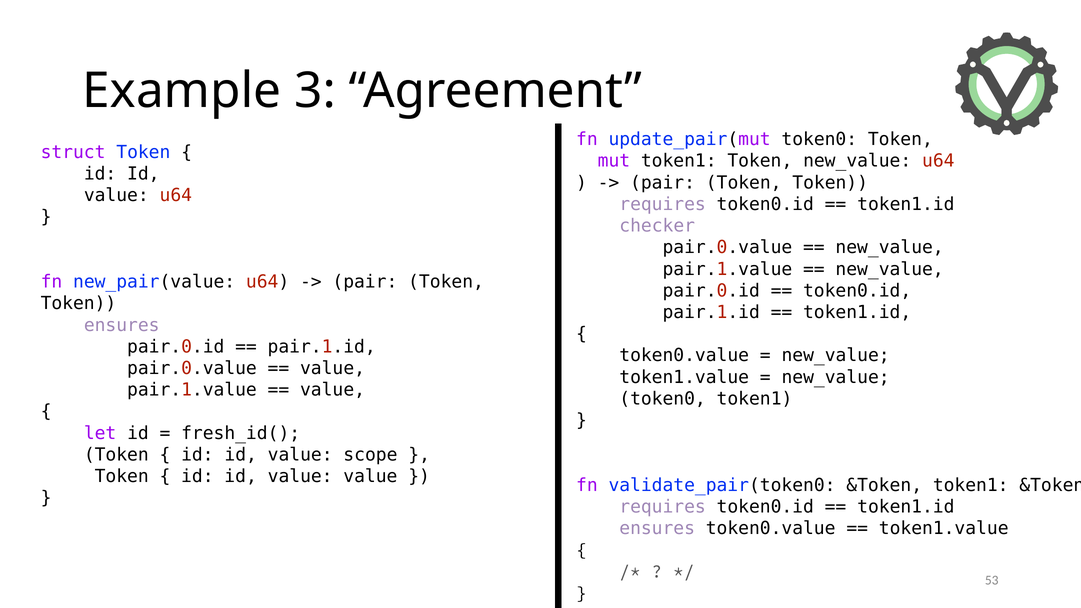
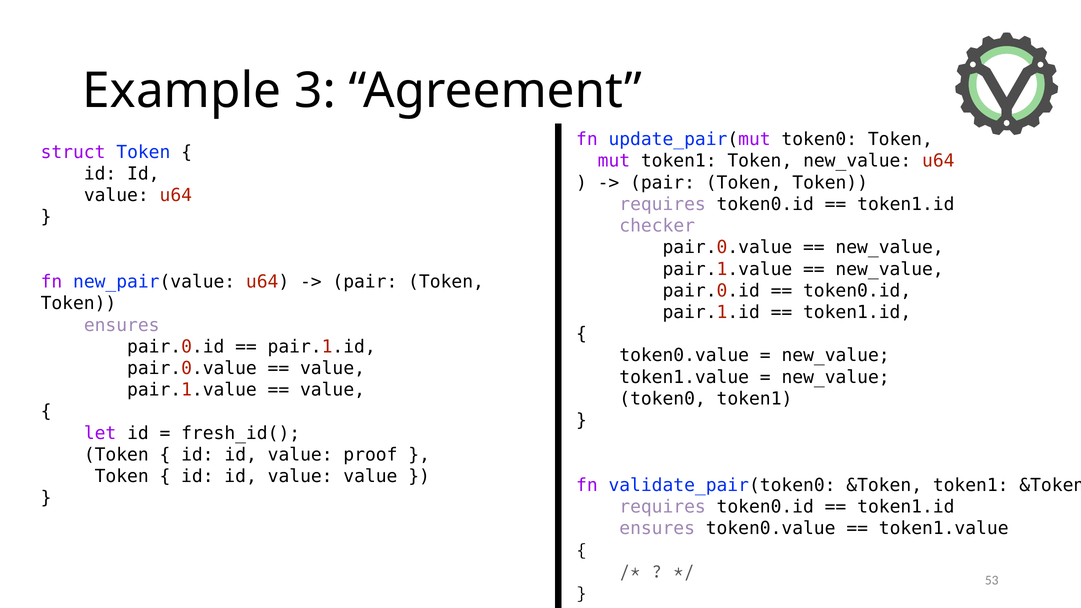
scope: scope -> proof (370, 455)
